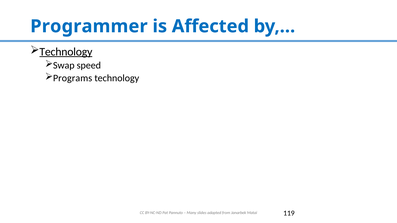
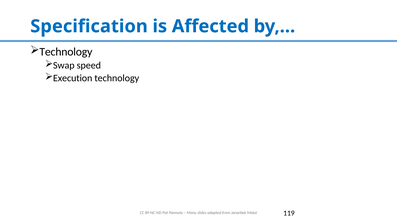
Programmer: Programmer -> Specification (89, 26)
Technology underline: present -> none (66, 52)
Programs: Programs -> Execution (73, 78)
